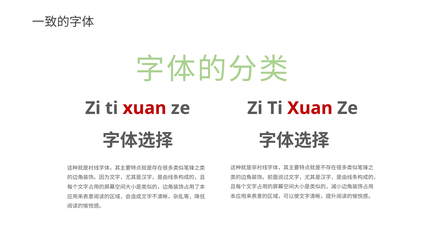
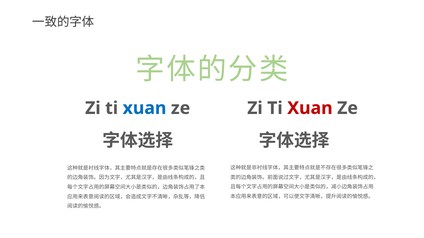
xuan colour: red -> blue (145, 108)
